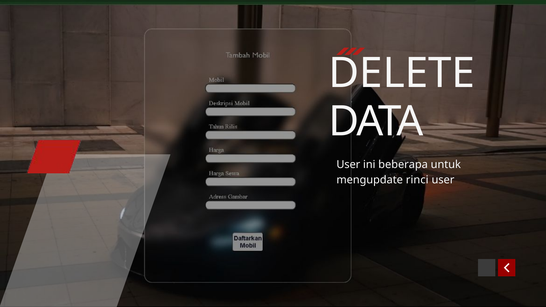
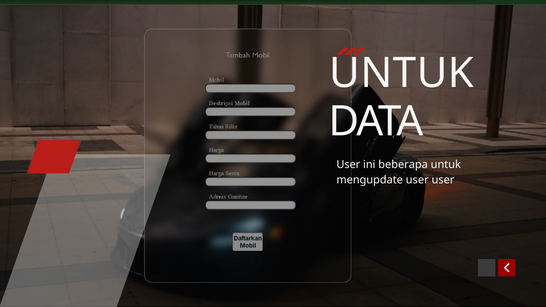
DELETE: DELETE -> UNTUK (402, 73)
mengupdate rinci: rinci -> user (417, 180)
